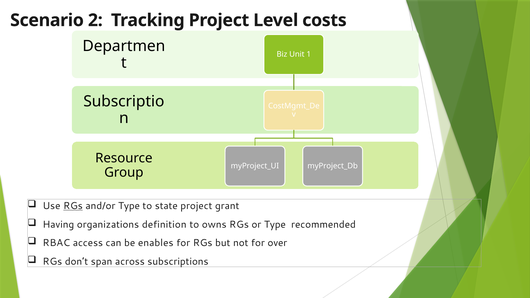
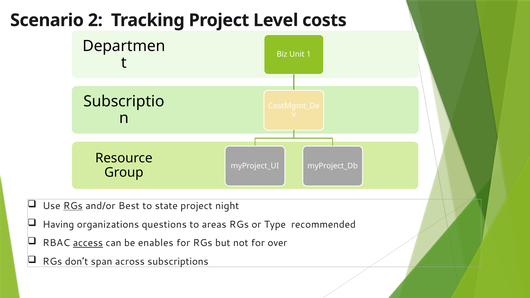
and/or Type: Type -> Best (129, 206)
grant: grant -> night (227, 206)
definition: definition -> questions (164, 225)
owns: owns -> areas (214, 225)
access underline: none -> present (88, 243)
